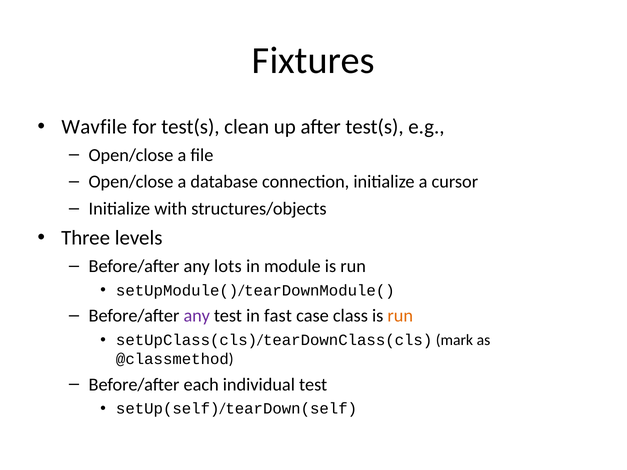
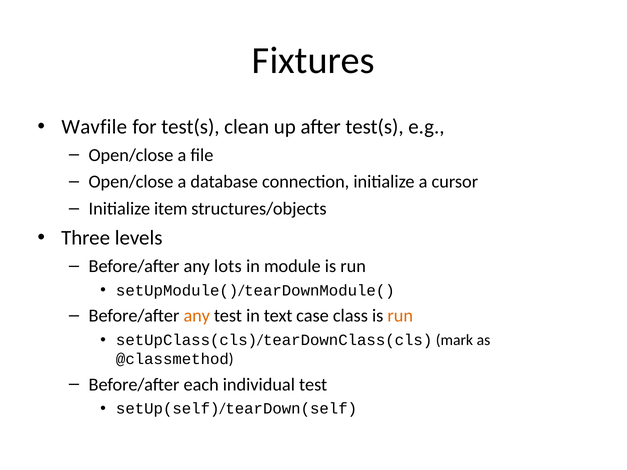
with: with -> item (171, 209)
any colour: purple -> orange (197, 316)
fast: fast -> text (278, 316)
